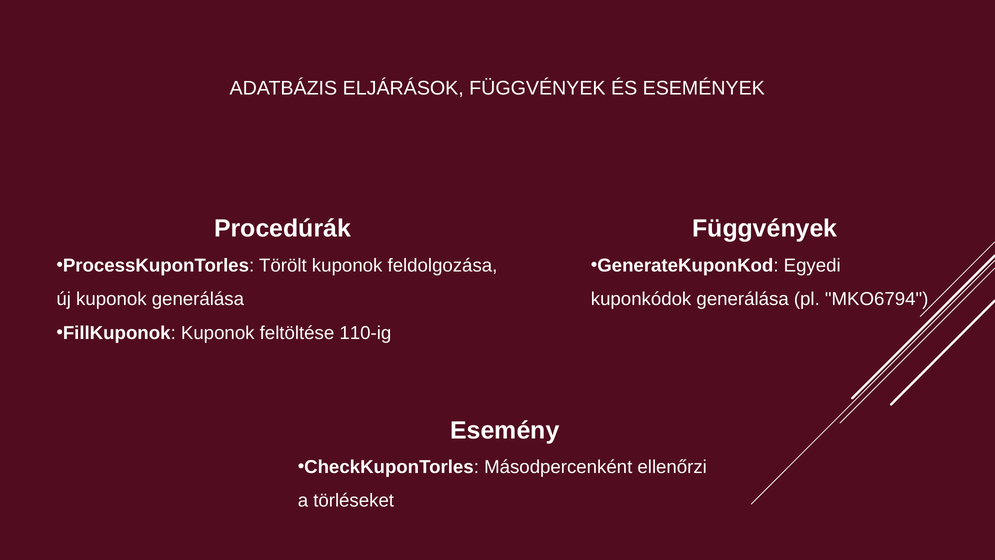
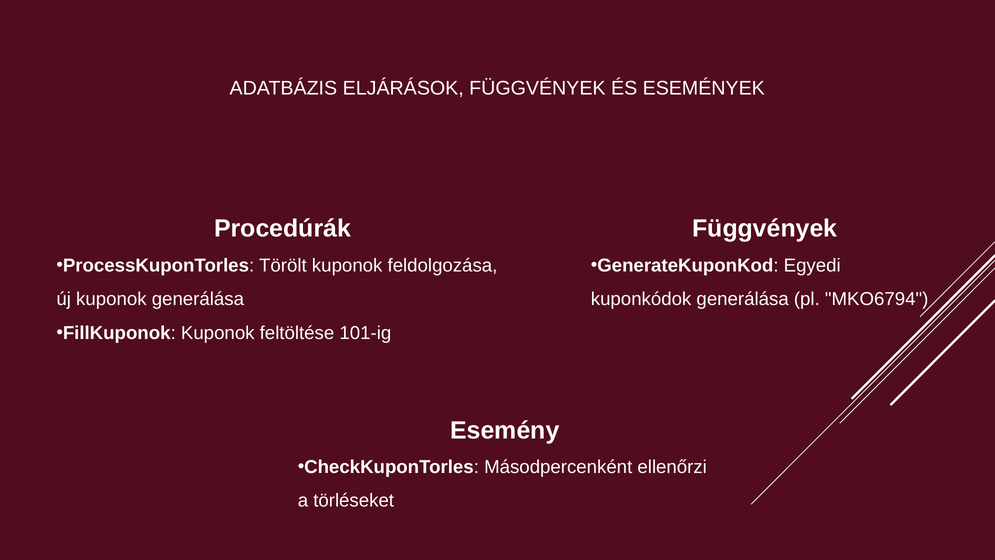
110-ig: 110-ig -> 101-ig (365, 333)
